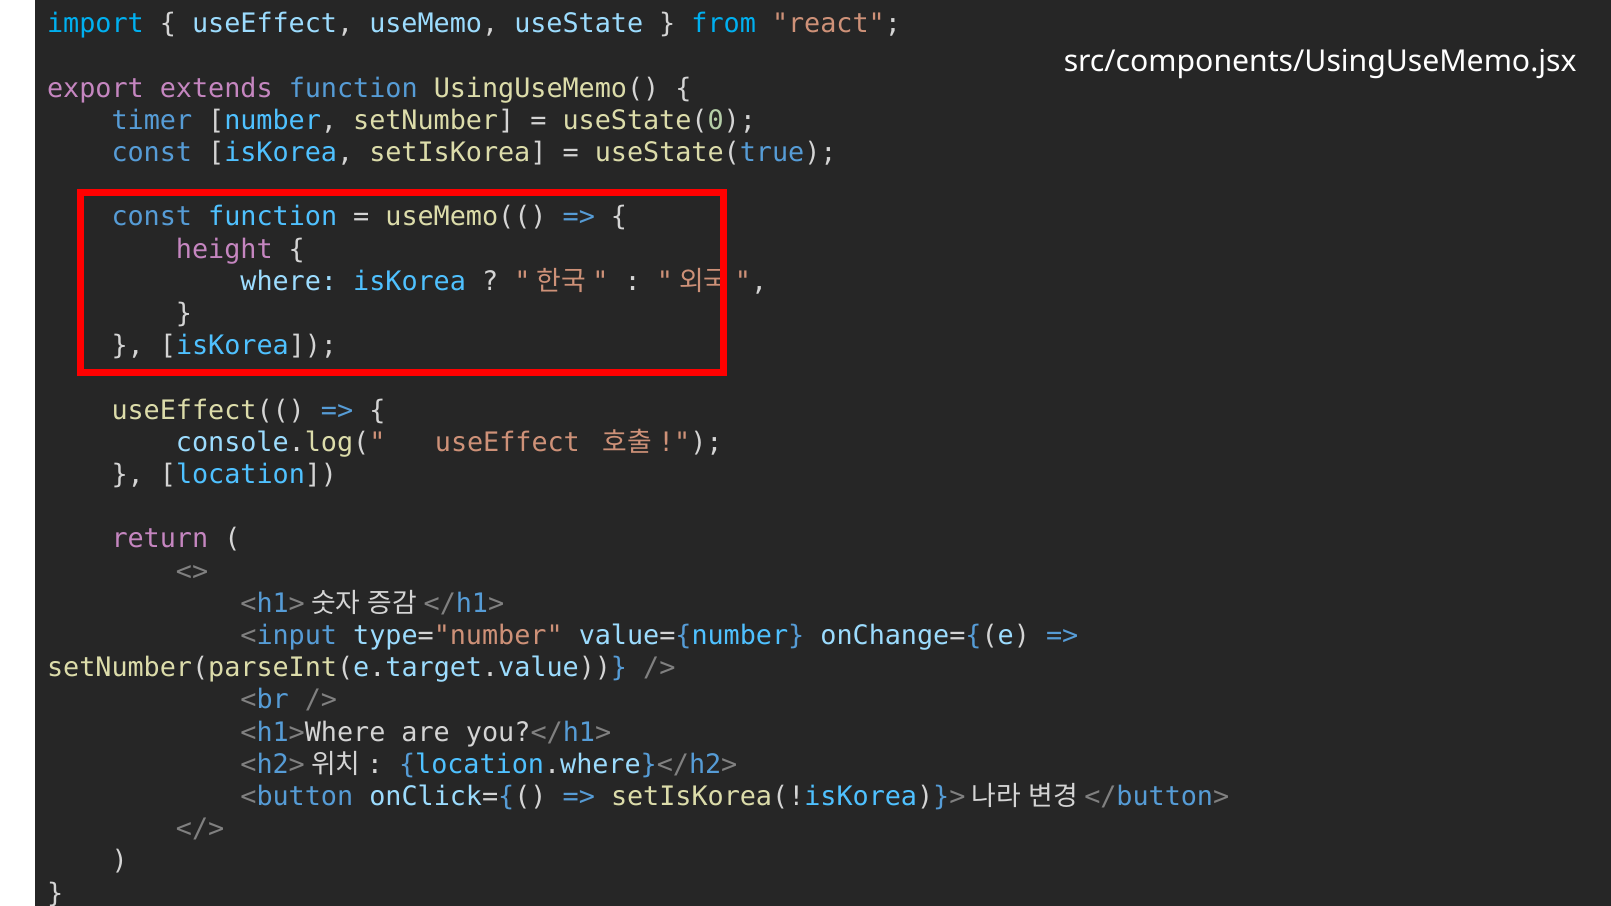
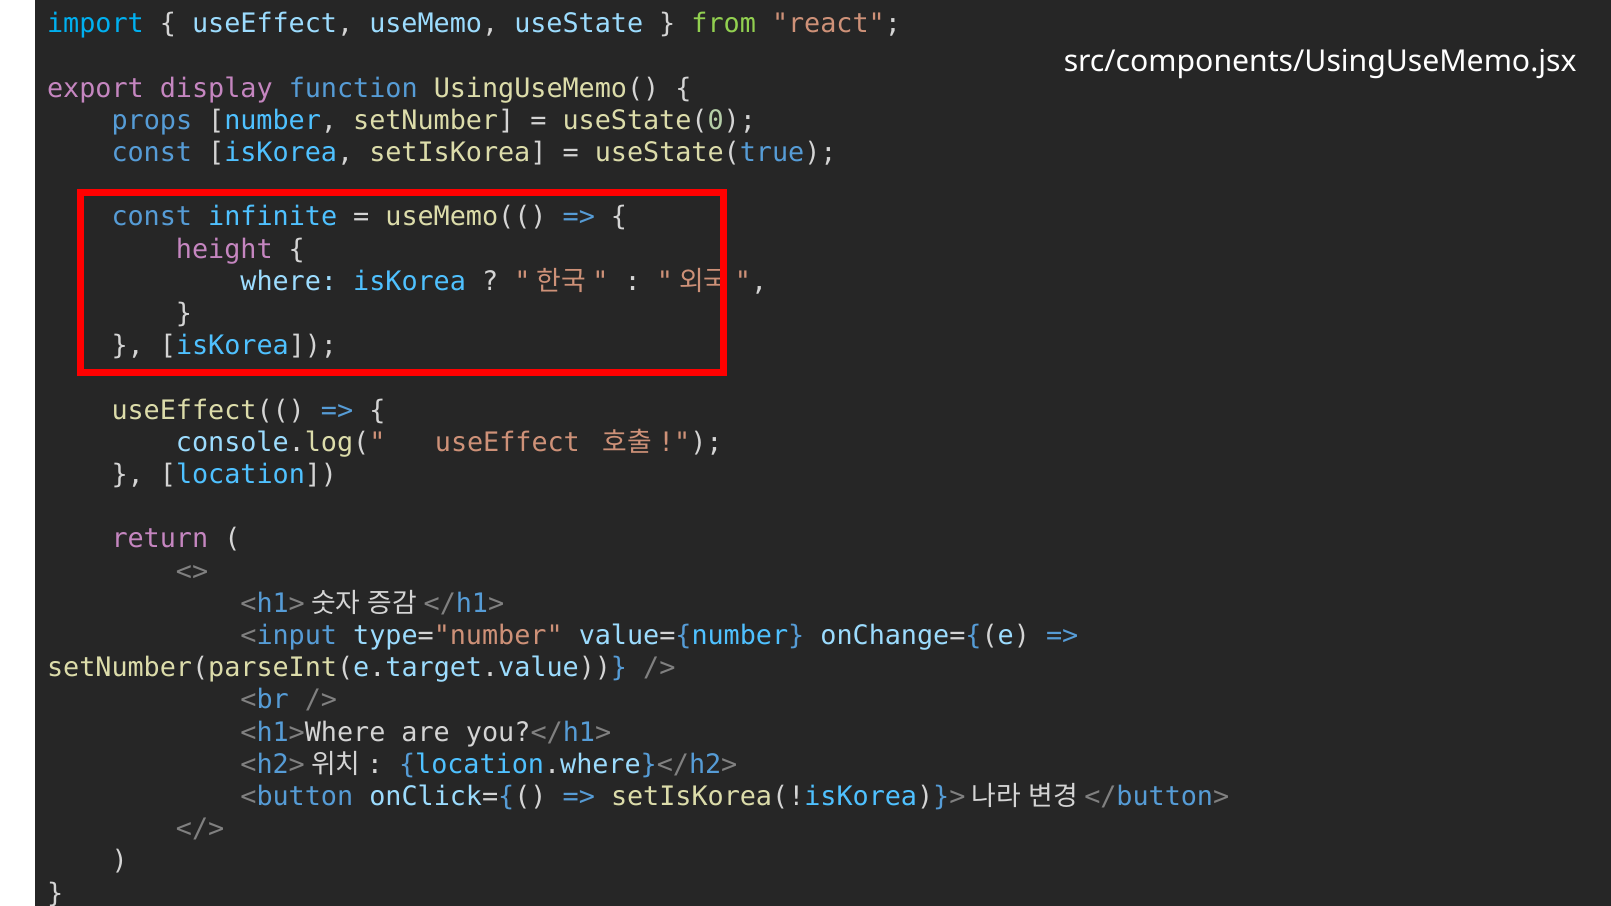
from colour: light blue -> light green (724, 24)
extends: extends -> display (216, 88)
timer: timer -> props (152, 120)
const function: function -> infinite (273, 217)
